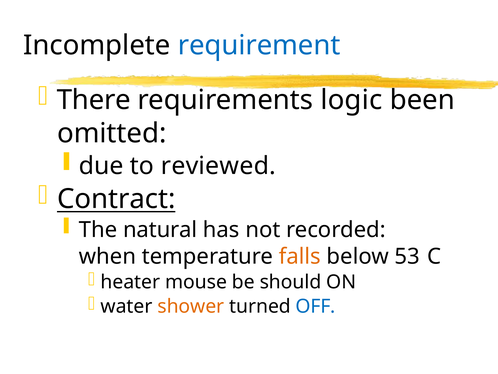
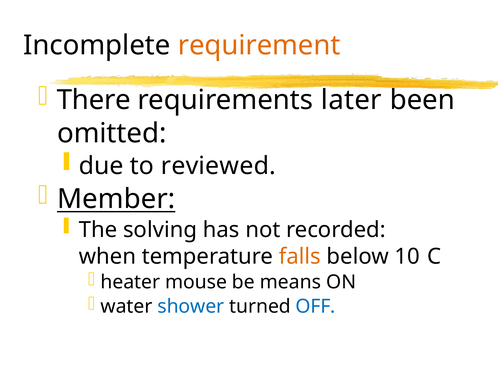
requirement colour: blue -> orange (259, 45)
logic: logic -> later (351, 100)
Contract: Contract -> Member (116, 199)
natural: natural -> solving (160, 230)
53: 53 -> 10 (407, 256)
should: should -> means (290, 282)
shower colour: orange -> blue (191, 306)
